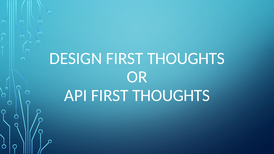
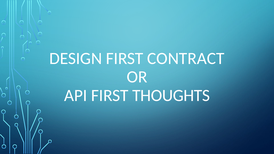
DESIGN FIRST THOUGHTS: THOUGHTS -> CONTRACT (186, 58)
